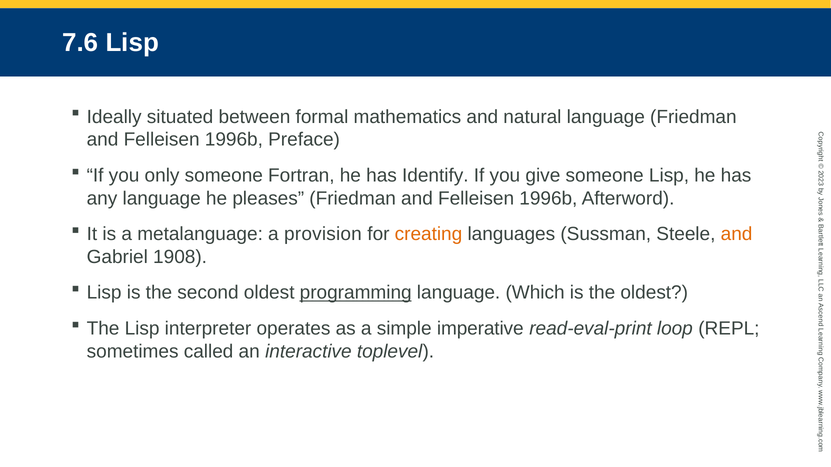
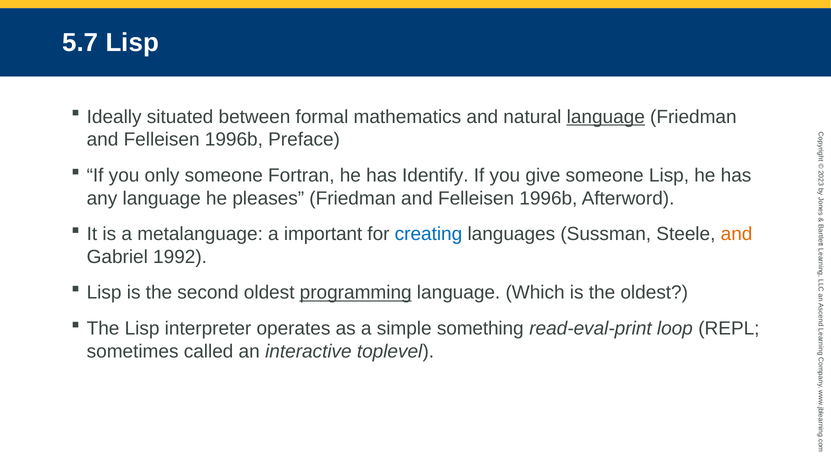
7.6: 7.6 -> 5.7 (80, 43)
language underline: none -> present (606, 117)
provision: provision -> important (323, 234)
creating colour: orange -> blue (428, 234)
1908: 1908 -> 1992 (180, 257)
imperative: imperative -> something (480, 329)
